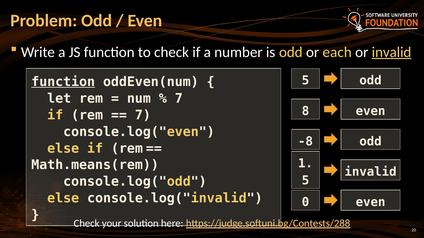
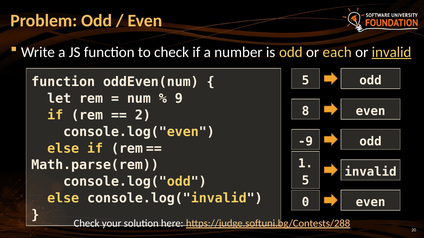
function underline: present -> none (63, 82)
7: 7 -> 9 (179, 99)
7: 7 -> 2 (143, 115)
-8: -8 -> -9 (305, 142)
Math.means(rem: Math.means(rem -> Math.parse(rem (95, 165)
